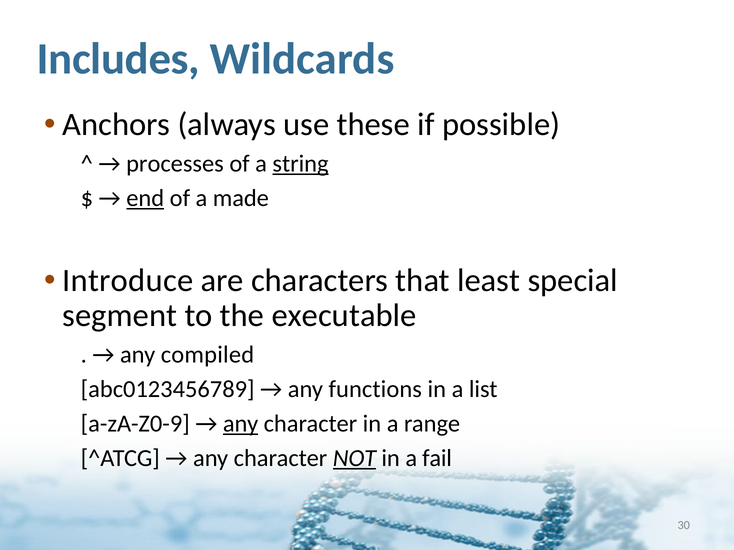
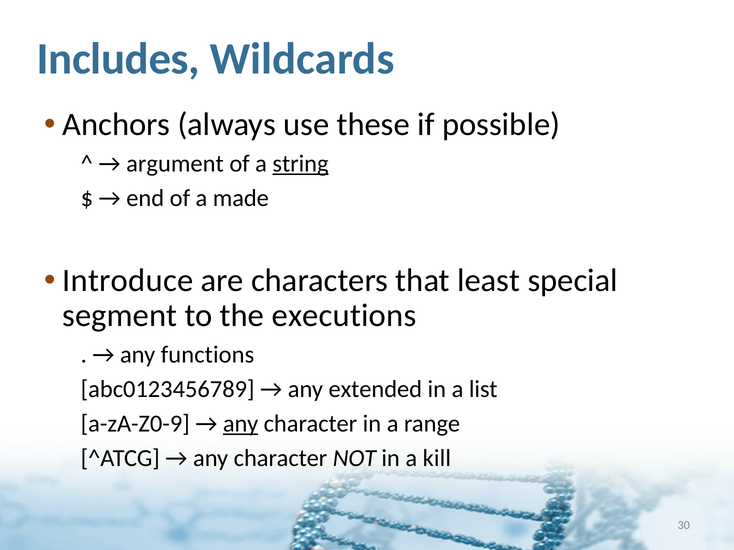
processes: processes -> argument (175, 164)
end underline: present -> none (145, 198)
executable: executable -> executions (344, 316)
compiled: compiled -> functions (208, 355)
functions: functions -> extended (375, 390)
NOT underline: present -> none (354, 459)
fail: fail -> kill (437, 459)
